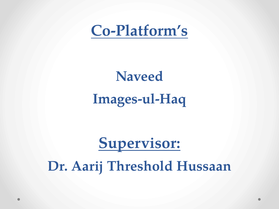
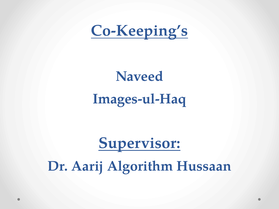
Co-Platform’s: Co-Platform’s -> Co-Keeping’s (139, 31)
Threshold: Threshold -> Algorithm (140, 166)
